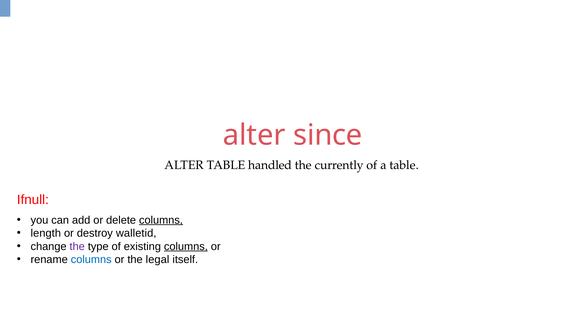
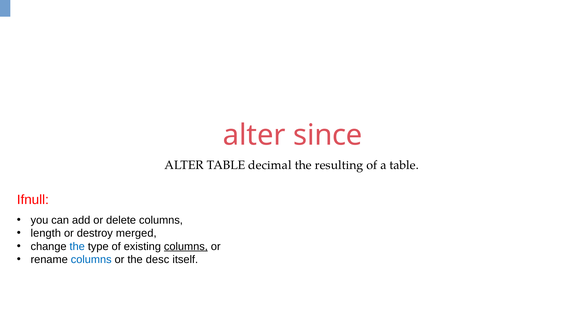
handled: handled -> decimal (270, 165)
currently: currently -> resulting (339, 165)
columns underline: present -> none (161, 220)
walletid: walletid -> merged (136, 233)
the colour: purple -> blue (77, 246)
legal: legal -> desc (158, 260)
